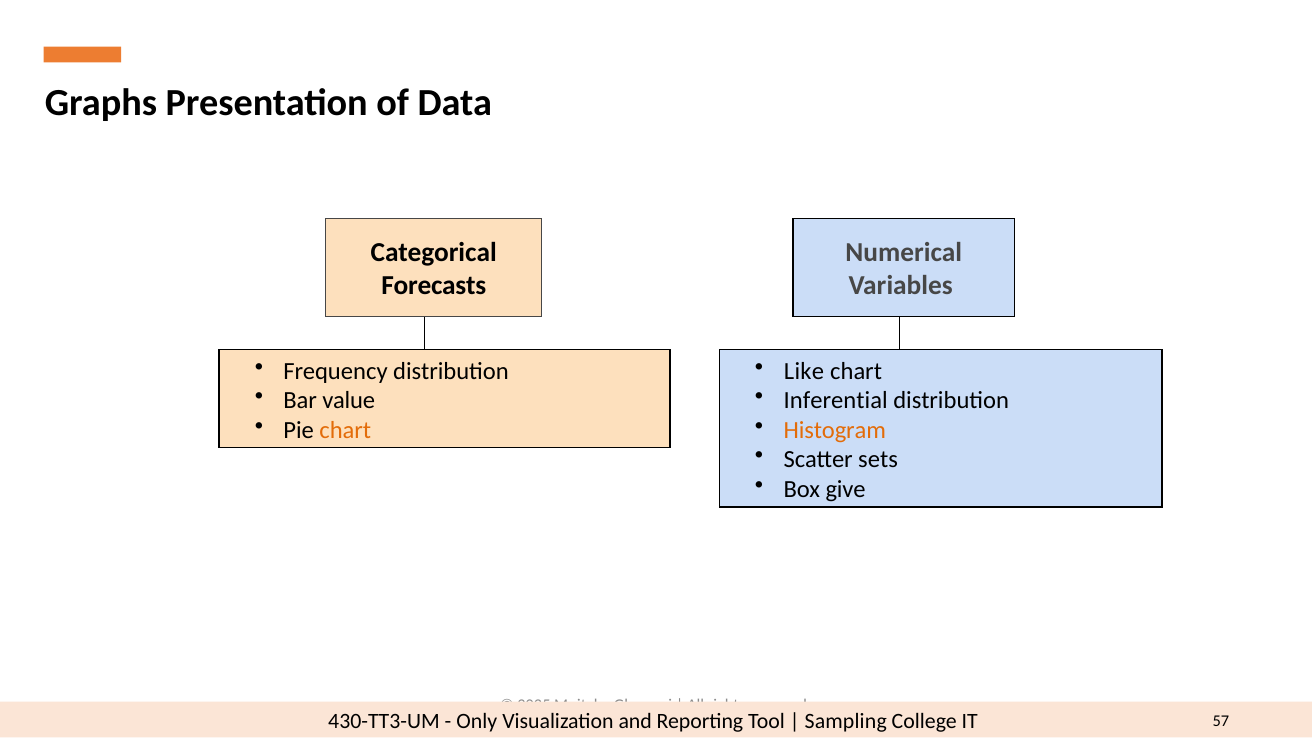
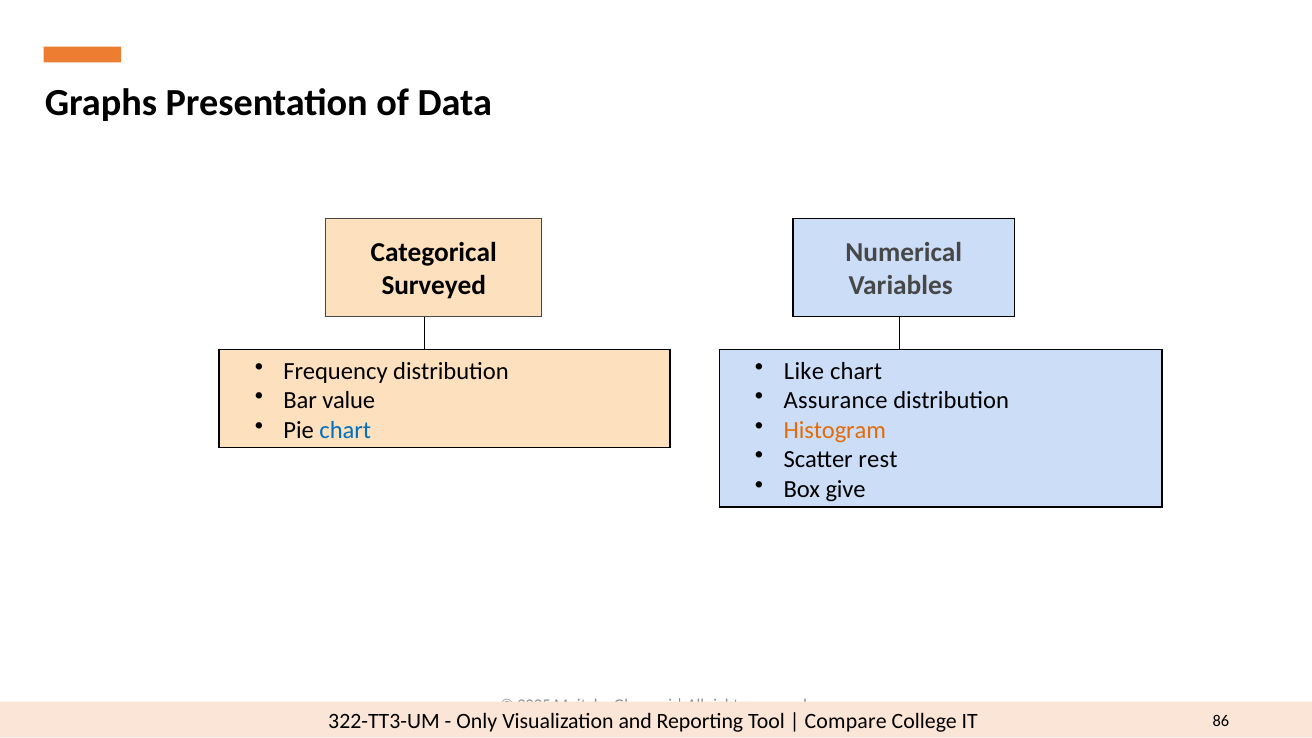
Forecasts: Forecasts -> Surveyed (434, 286)
Inferential: Inferential -> Assurance (836, 400)
chart colour: orange -> blue (345, 430)
sets: sets -> rest (878, 459)
430-TT3-UM: 430-TT3-UM -> 322-TT3-UM (384, 721)
Sampling: Sampling -> Compare (846, 721)
57: 57 -> 86 (1221, 721)
